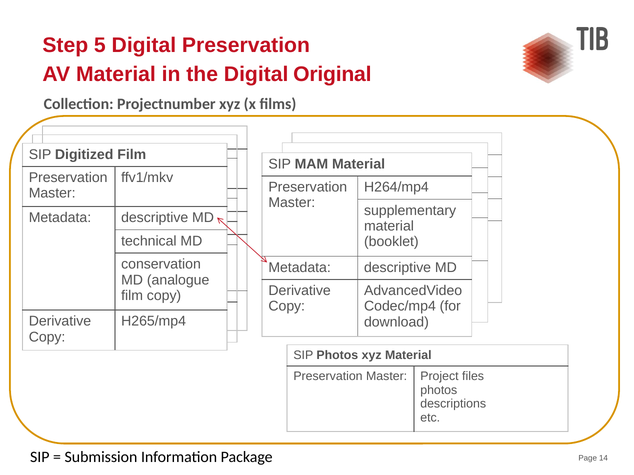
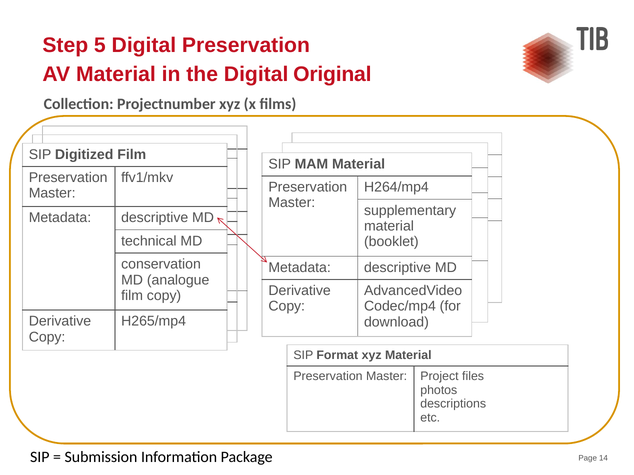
SIP Photos: Photos -> Format (337, 355)
